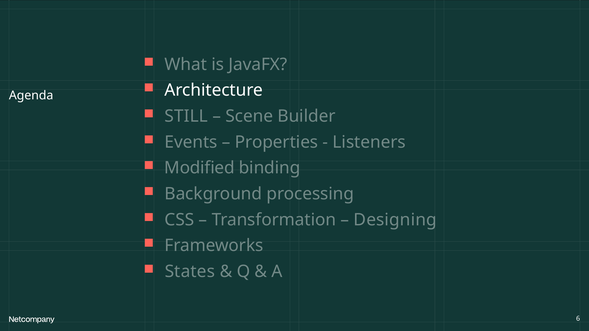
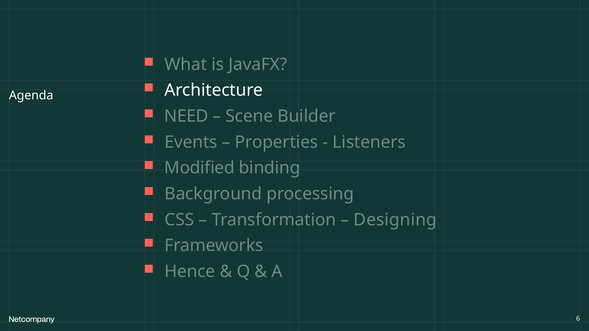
STILL: STILL -> NEED (186, 116)
States: States -> Hence (190, 272)
